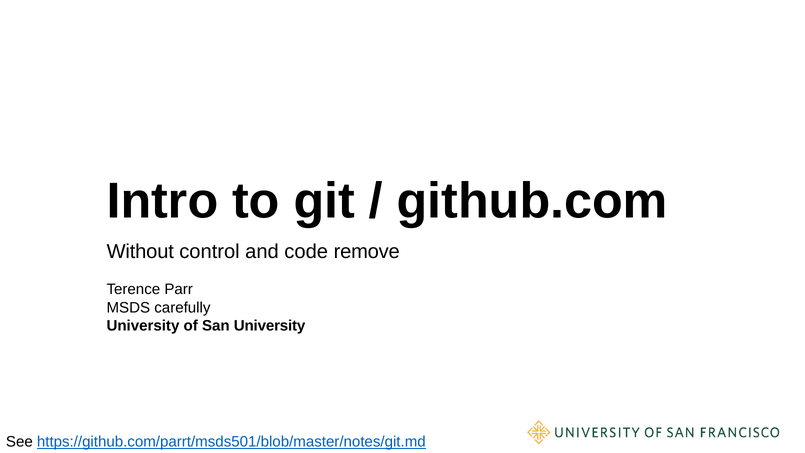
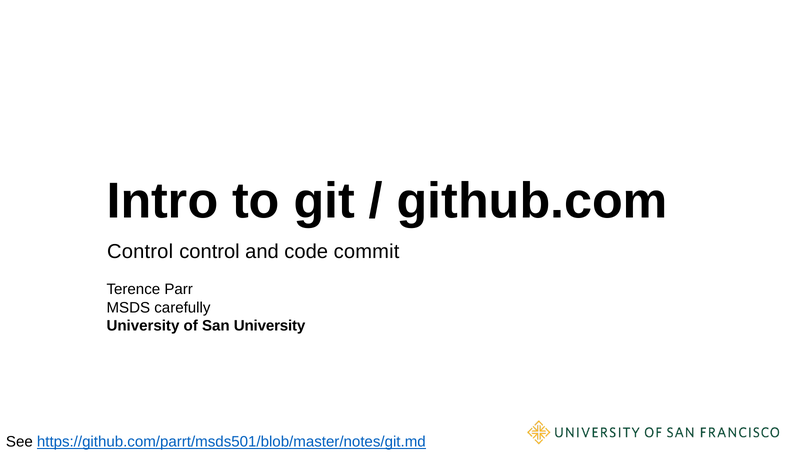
Without: Without -> Control (140, 252)
remove: remove -> commit (367, 252)
